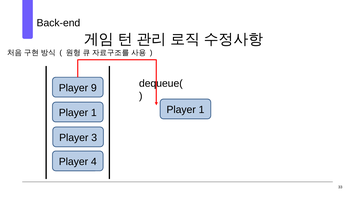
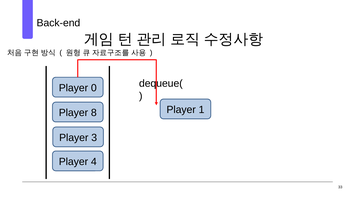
9: 9 -> 0 (94, 88)
1: 1 -> 8 (94, 113)
